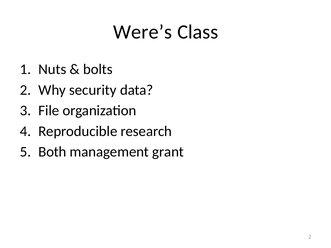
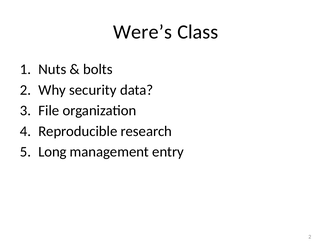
Both: Both -> Long (52, 152)
grant: grant -> entry (168, 152)
